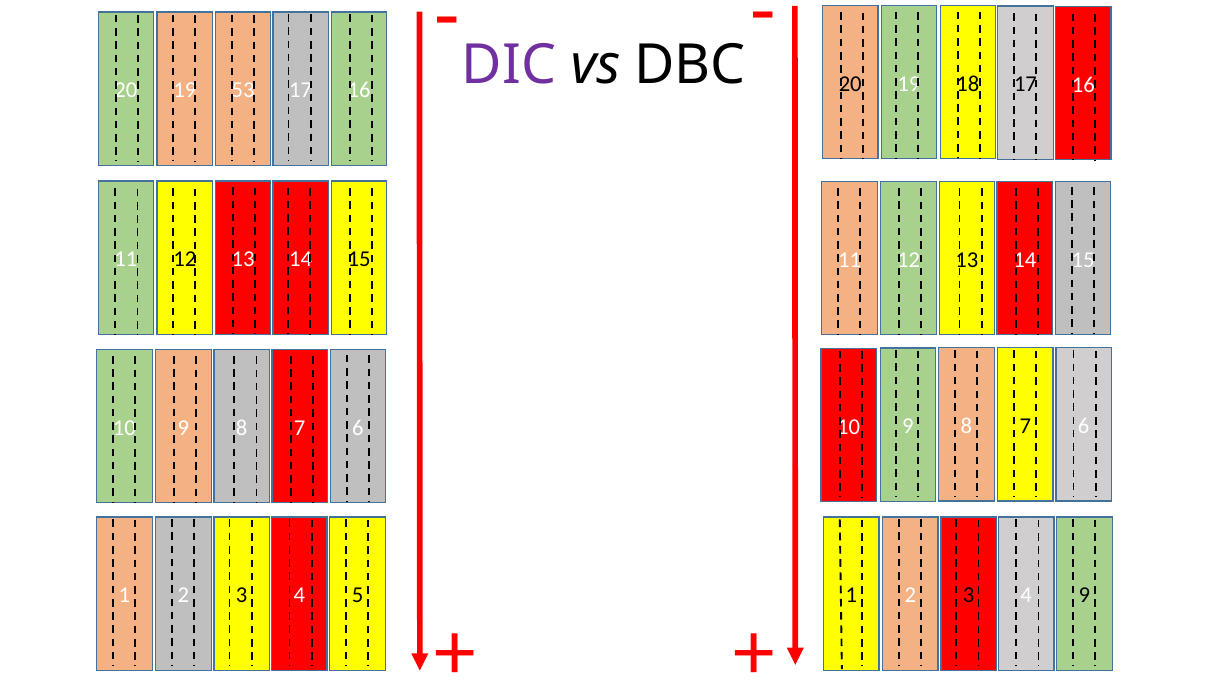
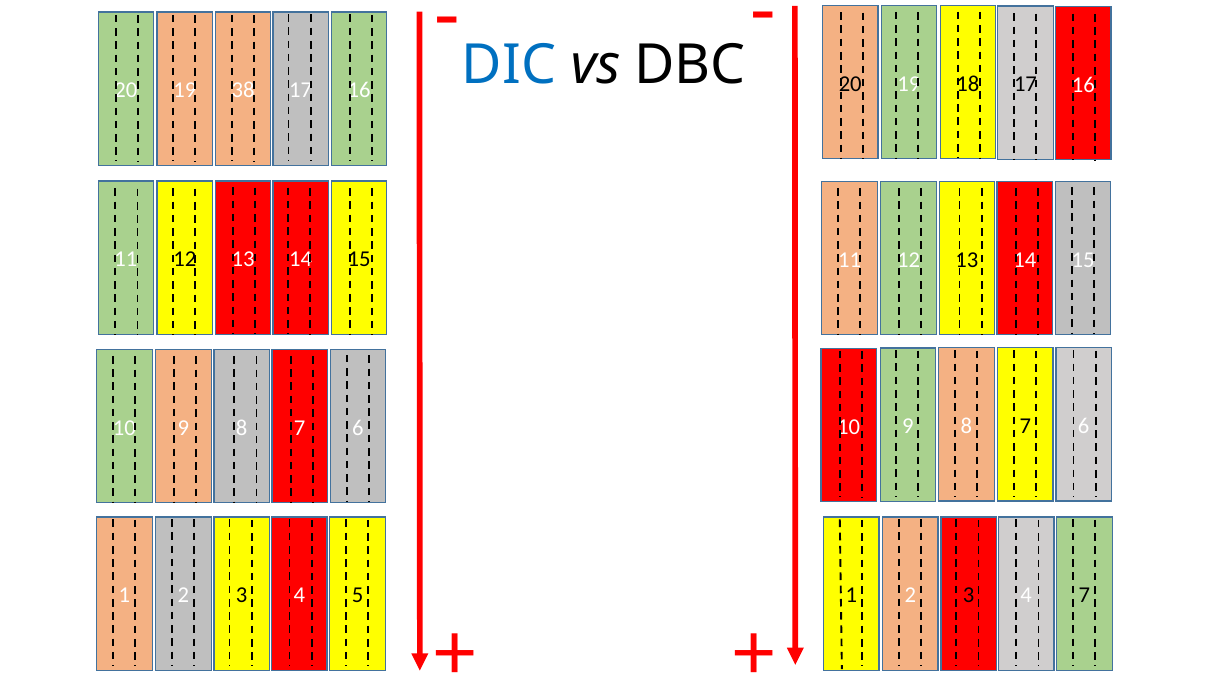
DIC colour: purple -> blue (509, 65)
53: 53 -> 38 (243, 90)
4 9: 9 -> 7 (1084, 595)
